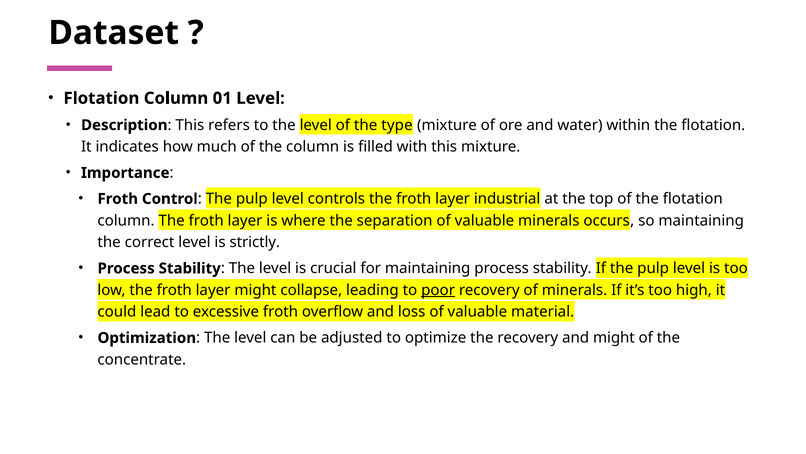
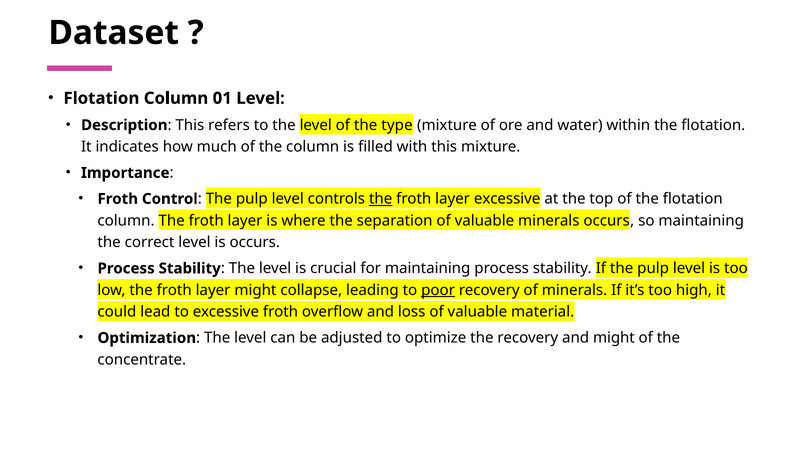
the underline: none -> present (381, 199)
layer industrial: industrial -> excessive (507, 199)
is strictly: strictly -> occurs (255, 242)
